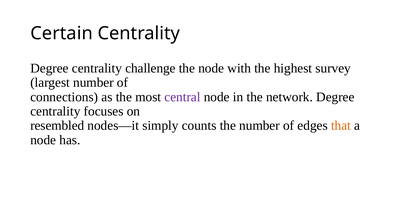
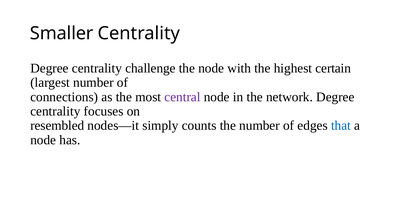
Certain: Certain -> Smaller (62, 33)
survey: survey -> certain (333, 68)
that colour: orange -> blue (341, 126)
